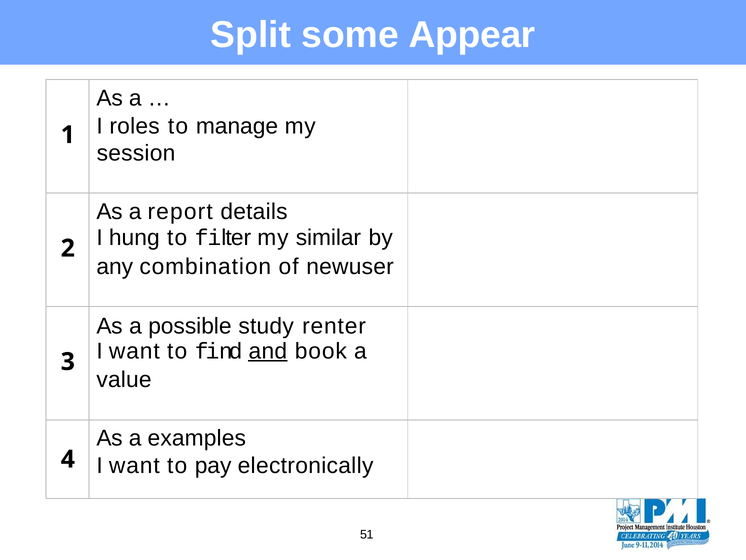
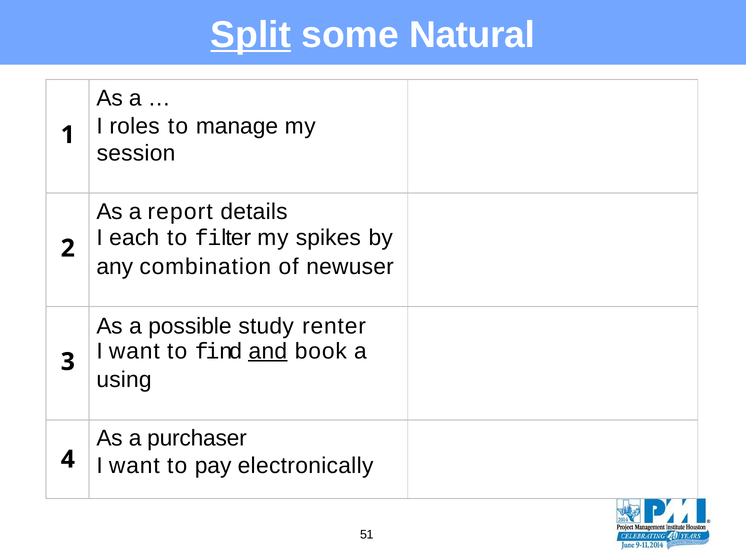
Split underline: none -> present (251, 35)
Appear: Appear -> Natural (472, 35)
hung: hung -> each (134, 237)
similar: similar -> spikes (328, 237)
value: value -> using (124, 380)
examples: examples -> purchaser (197, 438)
